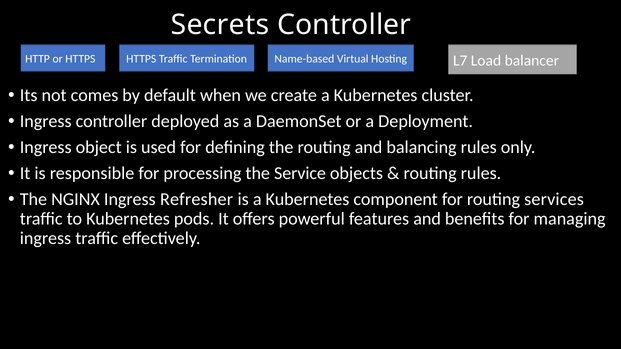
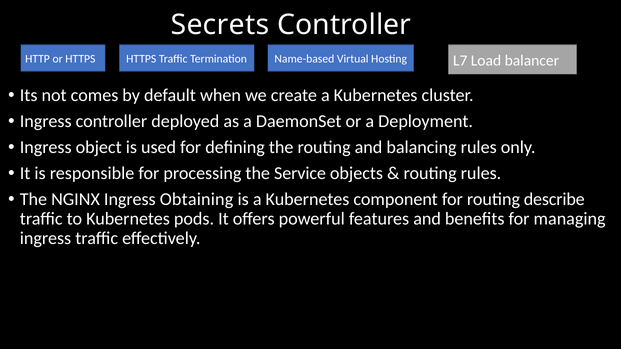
Refresher: Refresher -> Obtaining (197, 200)
services: services -> describe (554, 200)
